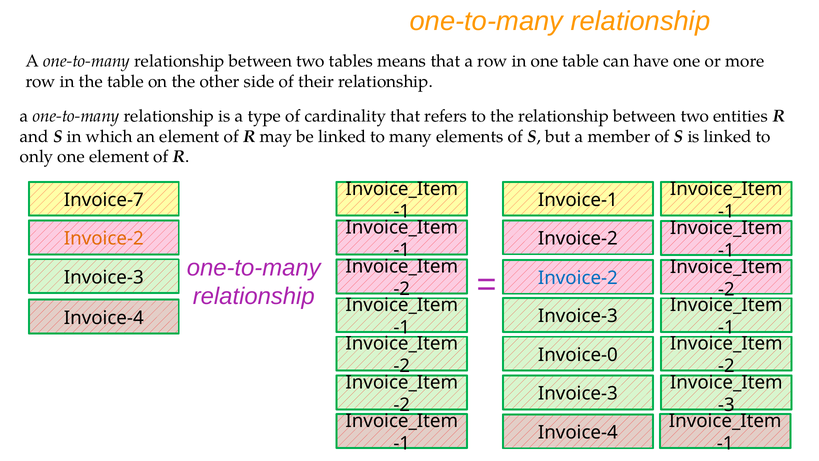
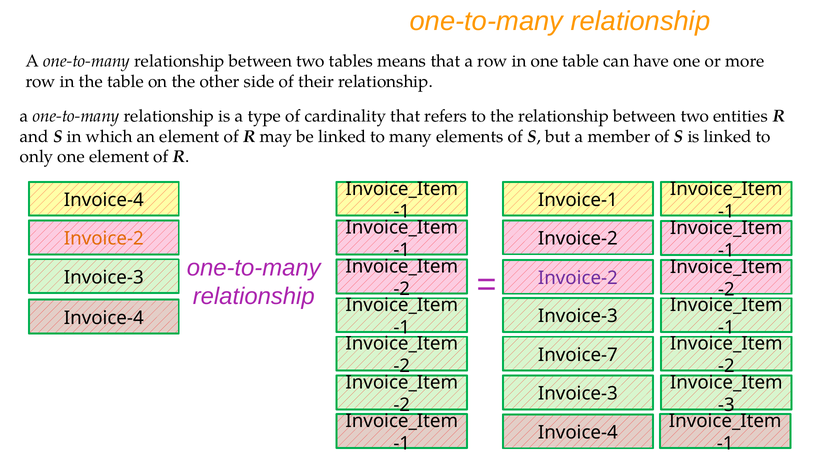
Invoice-7: Invoice-7 -> Invoice-4 (104, 200)
Invoice-2 colour: blue -> purple (578, 278)
Invoice-0: Invoice-0 -> Invoice-7 (578, 355)
